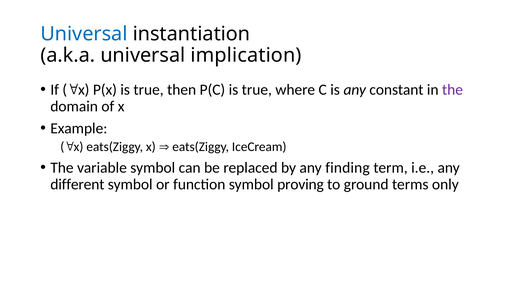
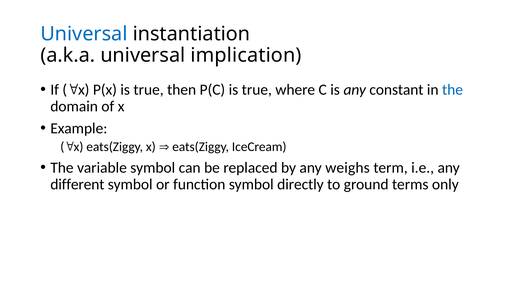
the colour: purple -> blue (453, 90)
finding: finding -> weighs (348, 168)
proving: proving -> directly (300, 185)
